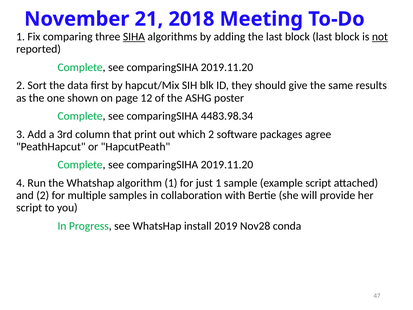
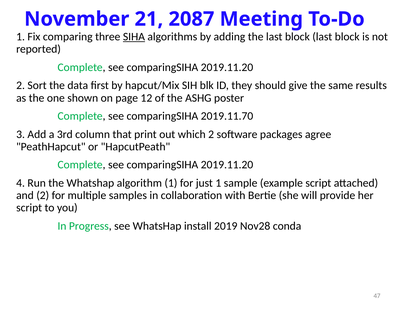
2018: 2018 -> 2087 (191, 19)
not underline: present -> none (380, 37)
4483.98.34: 4483.98.34 -> 2019.11.70 (227, 116)
